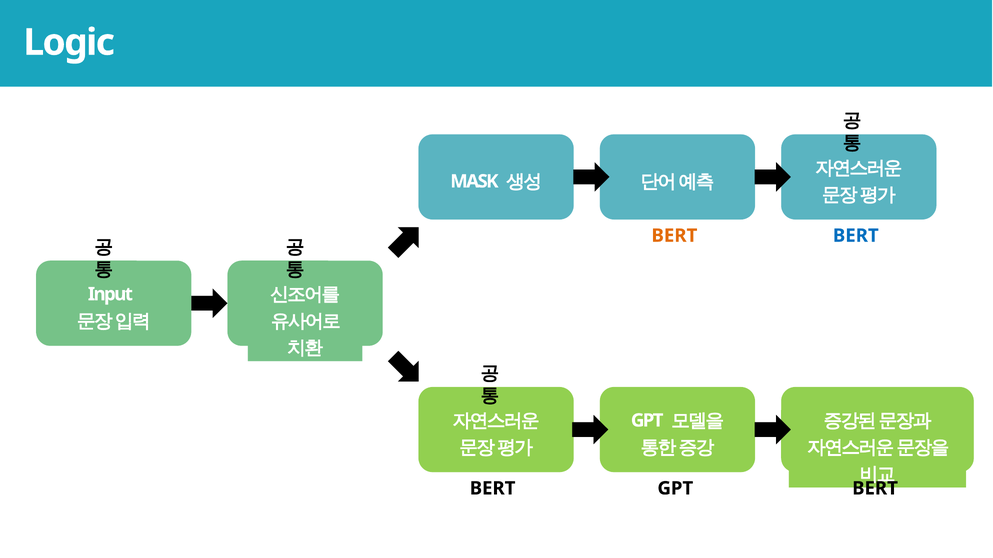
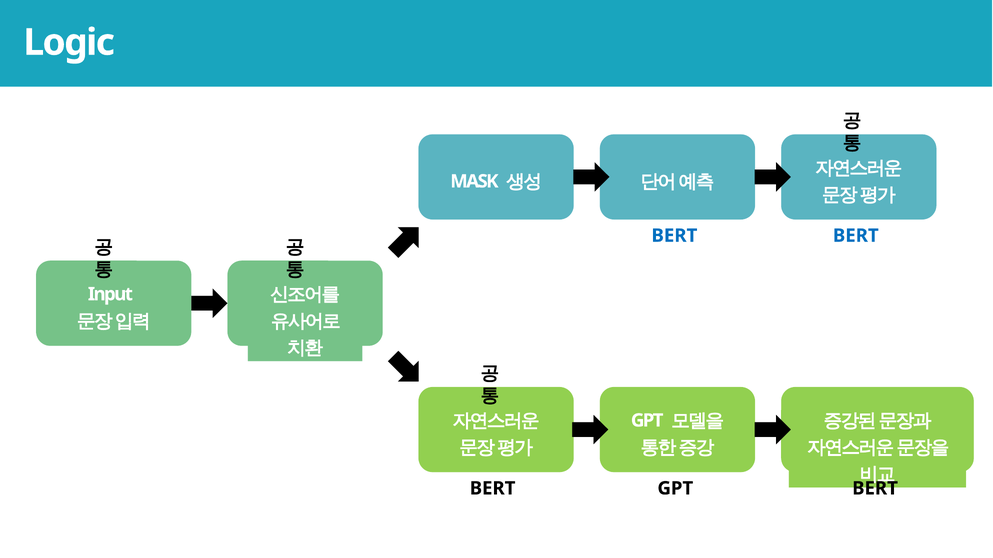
BERT colour: orange -> blue (674, 236)
